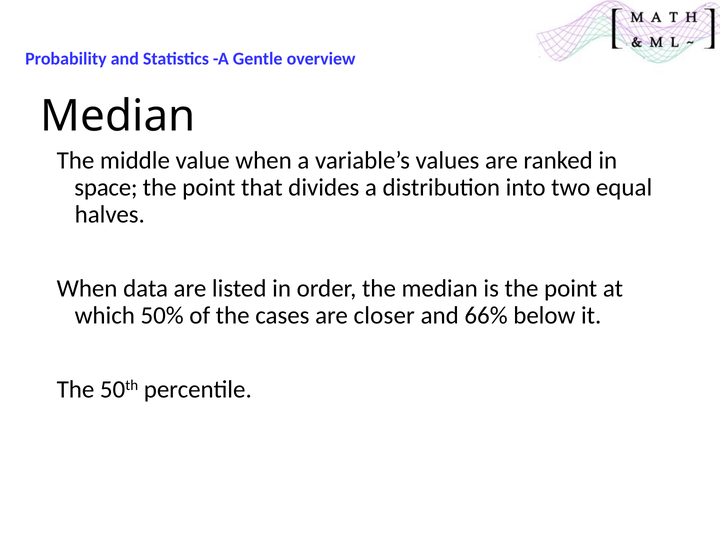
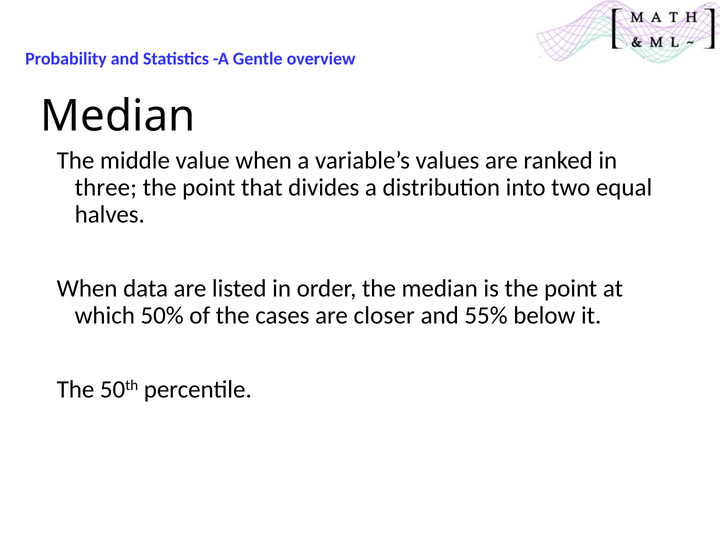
space: space -> three (106, 188)
66%: 66% -> 55% (486, 316)
